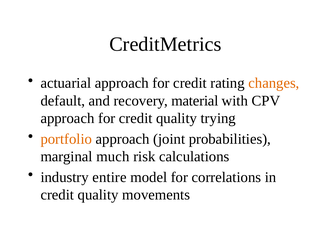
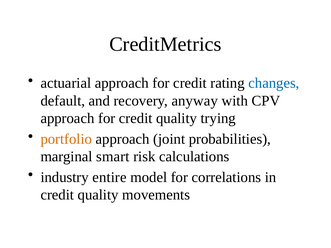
changes colour: orange -> blue (274, 83)
material: material -> anyway (195, 101)
much: much -> smart (113, 157)
